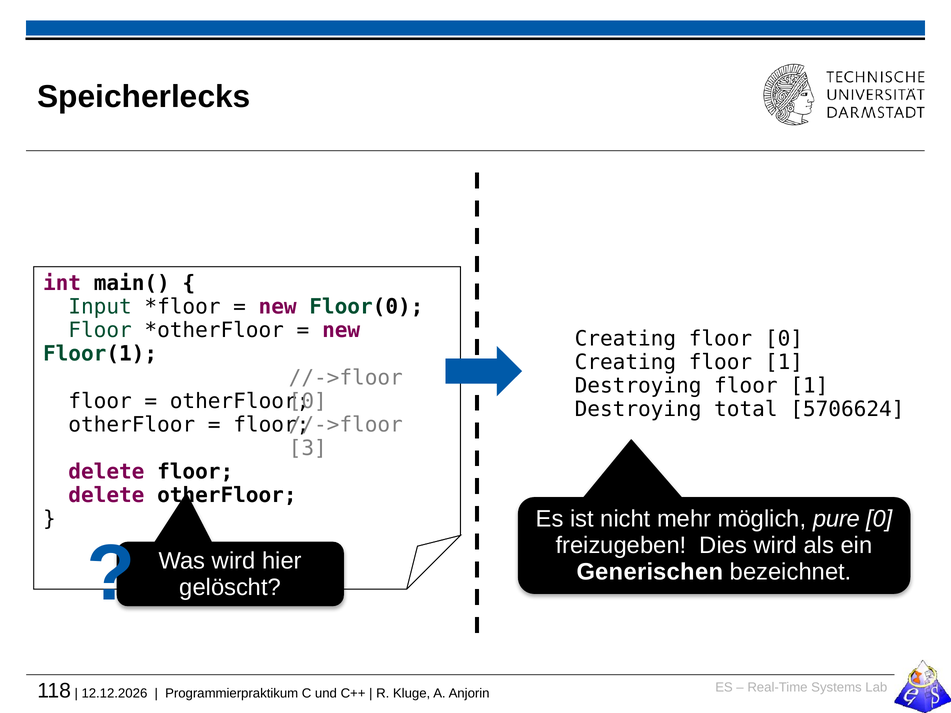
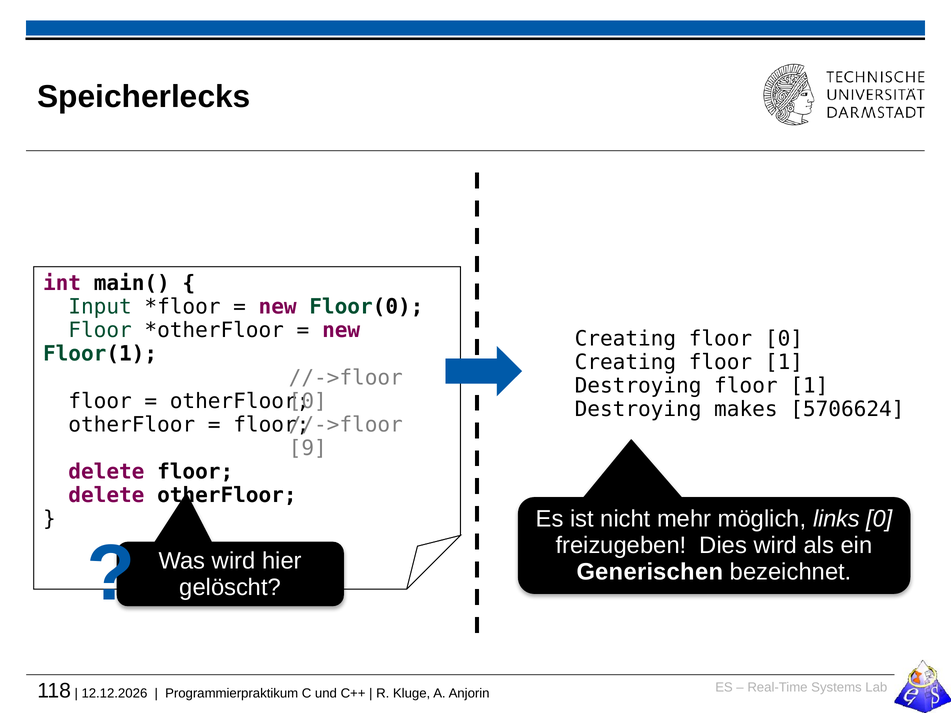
total: total -> makes (746, 410)
3: 3 -> 9 (308, 449)
pure: pure -> links (836, 519)
